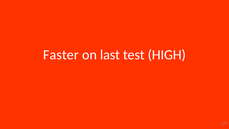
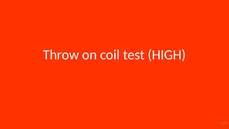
Faster: Faster -> Throw (61, 55)
last: last -> coil (110, 55)
